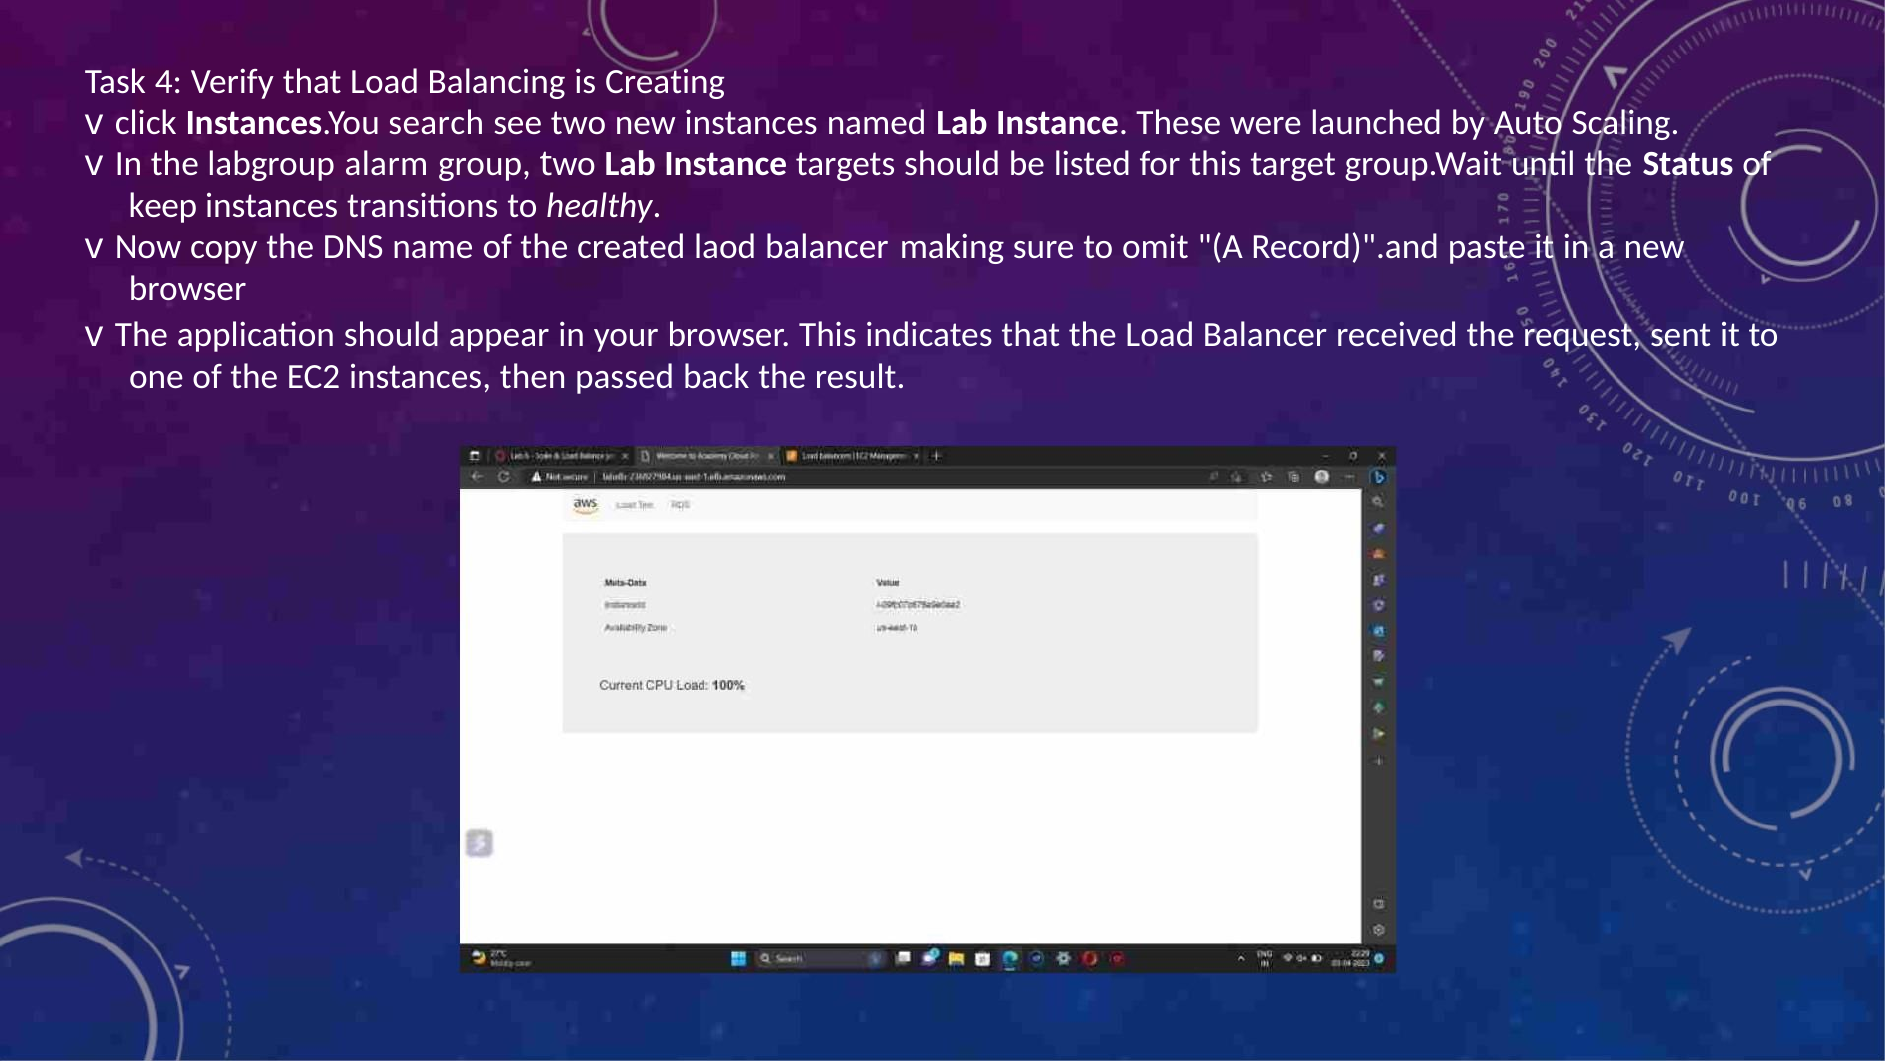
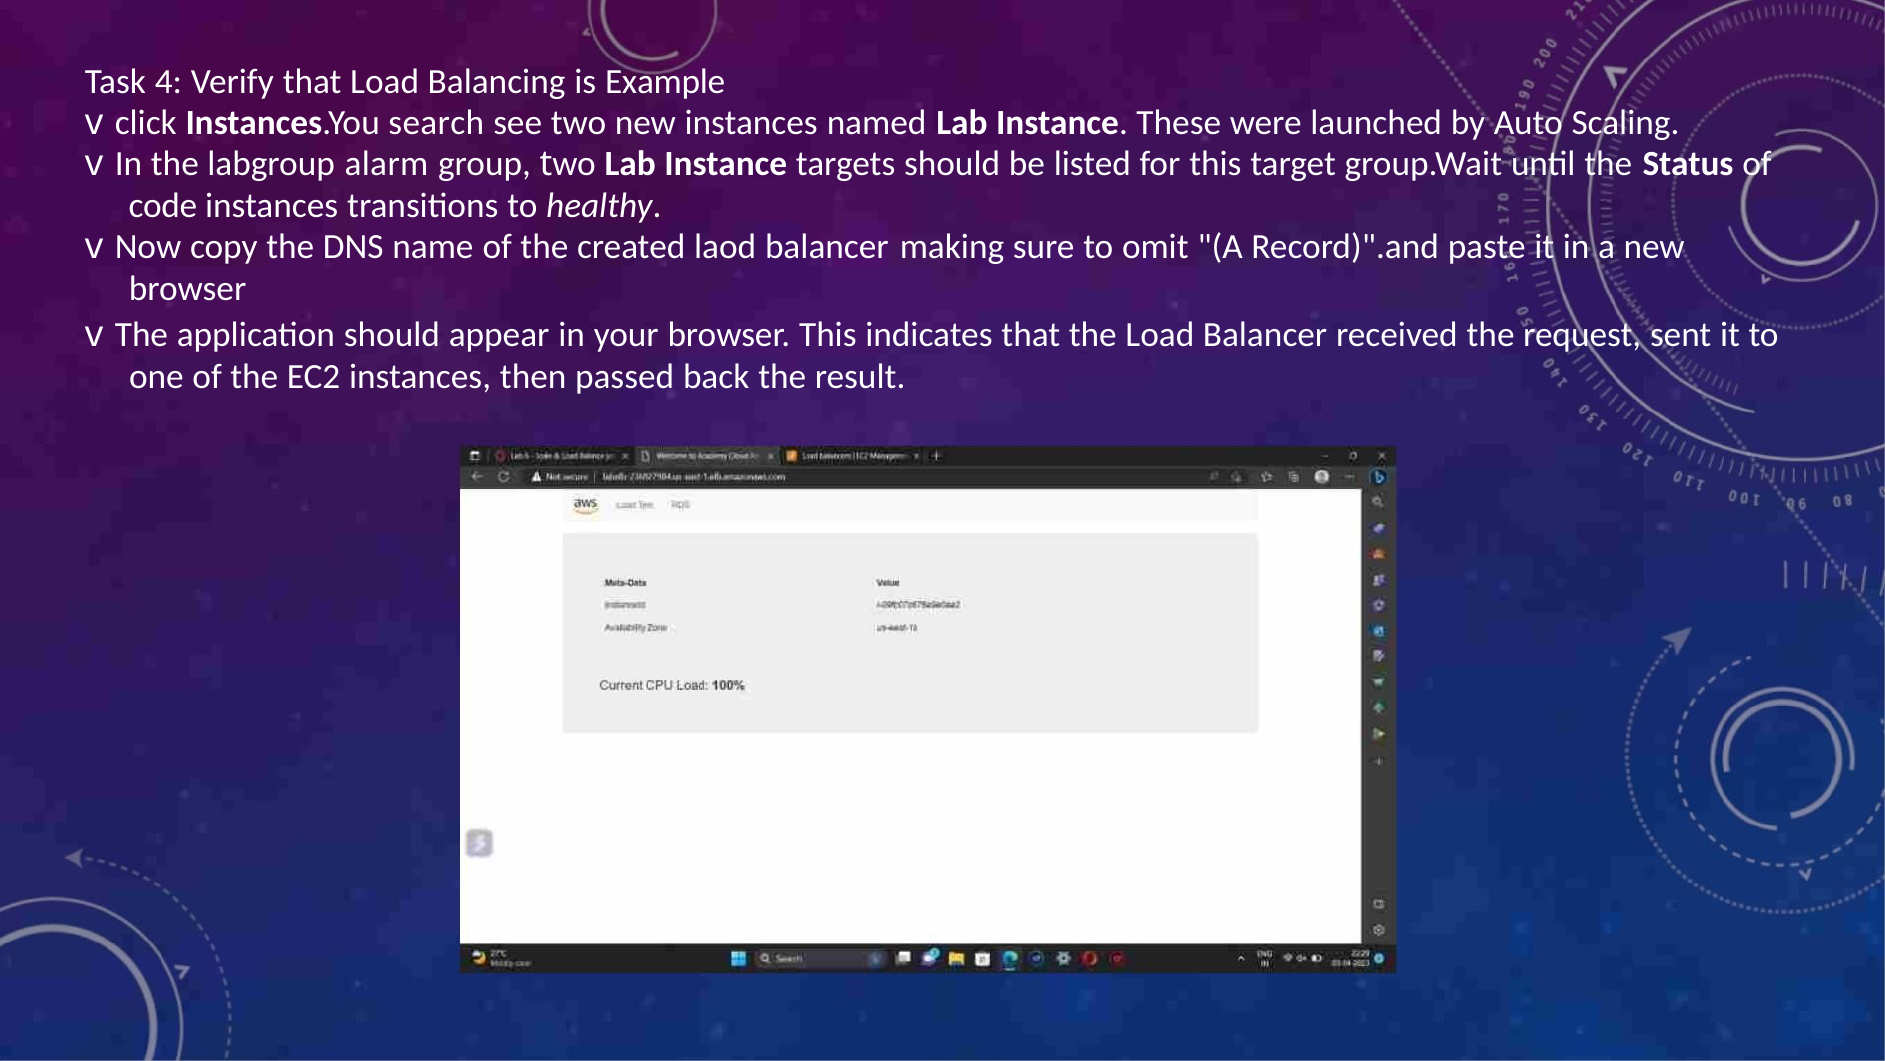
Creating: Creating -> Example (665, 82)
keep: keep -> code (163, 205)
